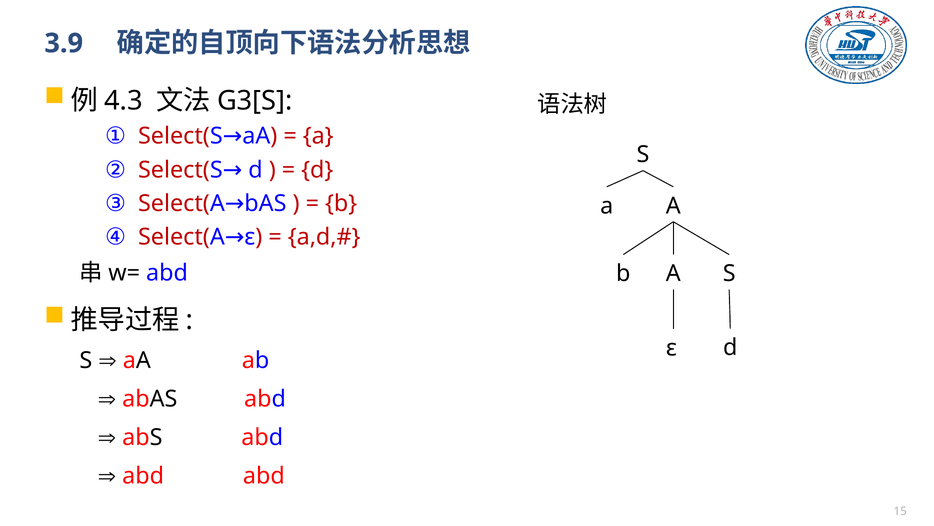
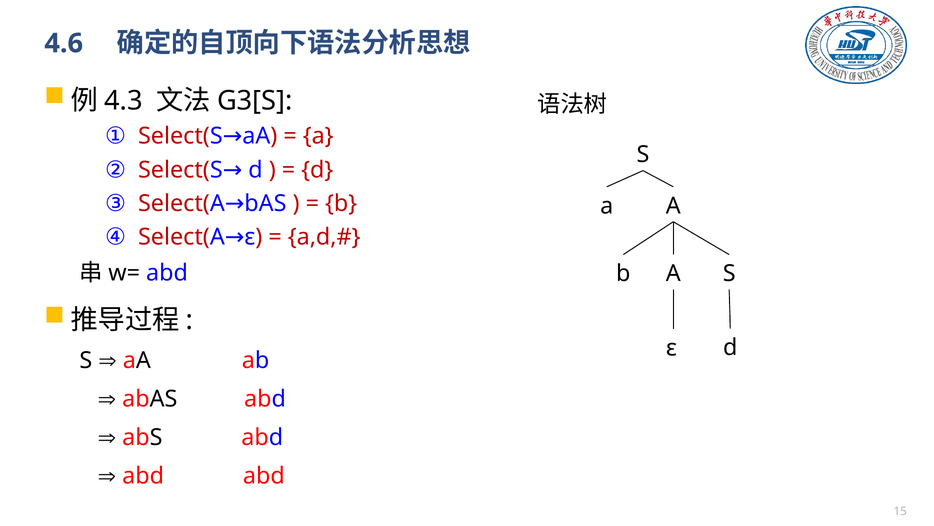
3.9: 3.9 -> 4.6 (64, 43)
